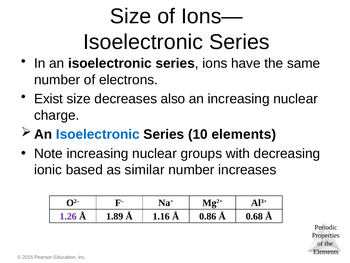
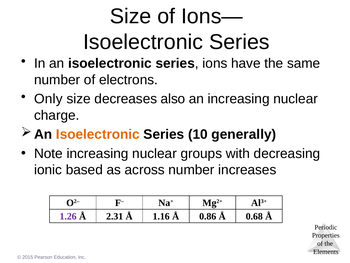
Exist: Exist -> Only (48, 99)
Isoelectronic colour: blue -> orange (98, 134)
10 elements: elements -> generally (244, 134)
similar: similar -> across (145, 170)
1.89: 1.89 -> 2.31 (115, 216)
